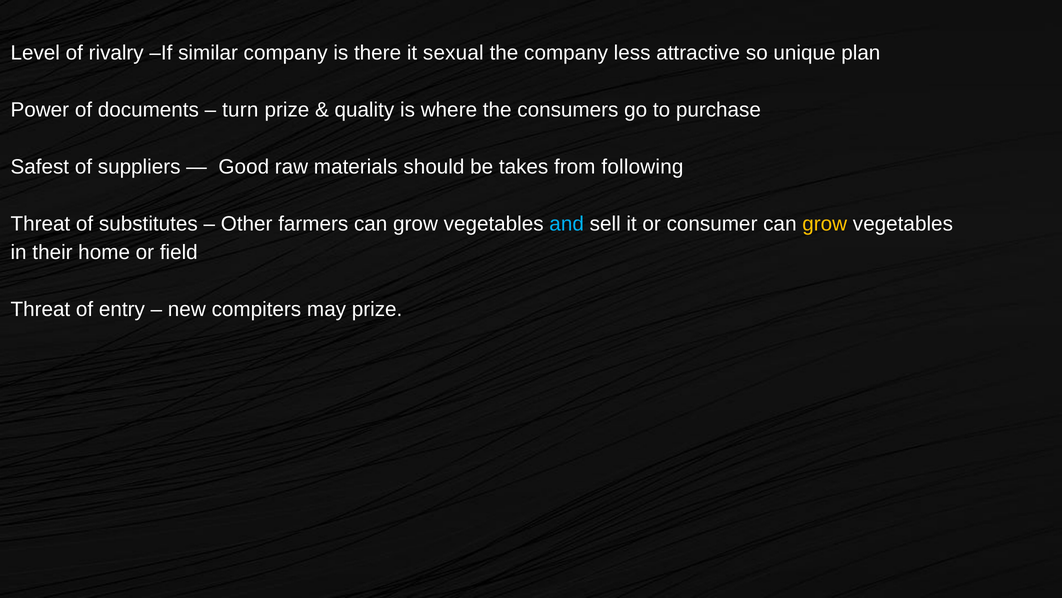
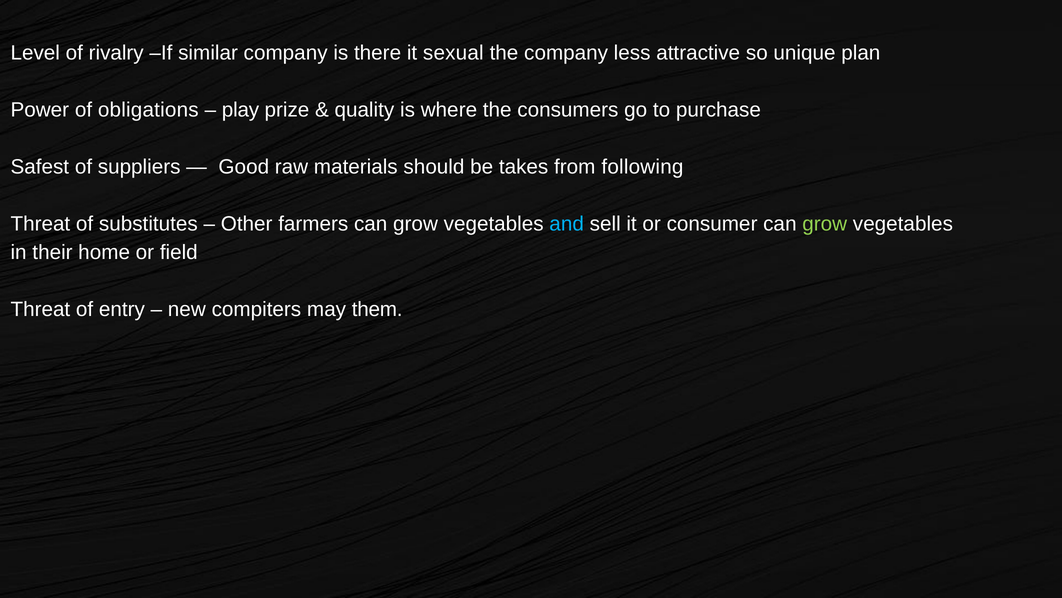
documents: documents -> obligations (148, 110)
turn: turn -> play (240, 110)
grow colour: yellow -> light green (825, 224)
may prize: prize -> them (377, 309)
